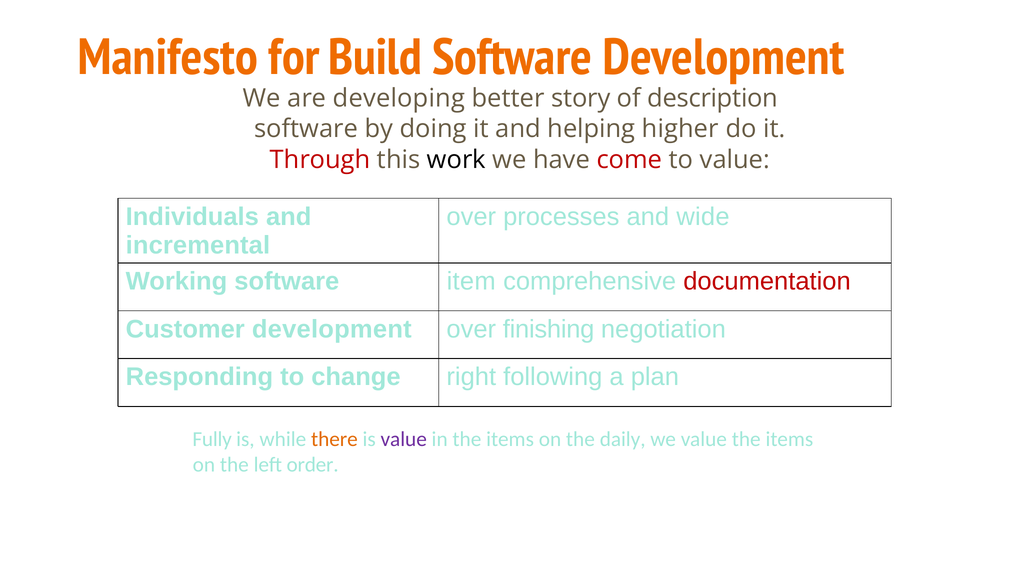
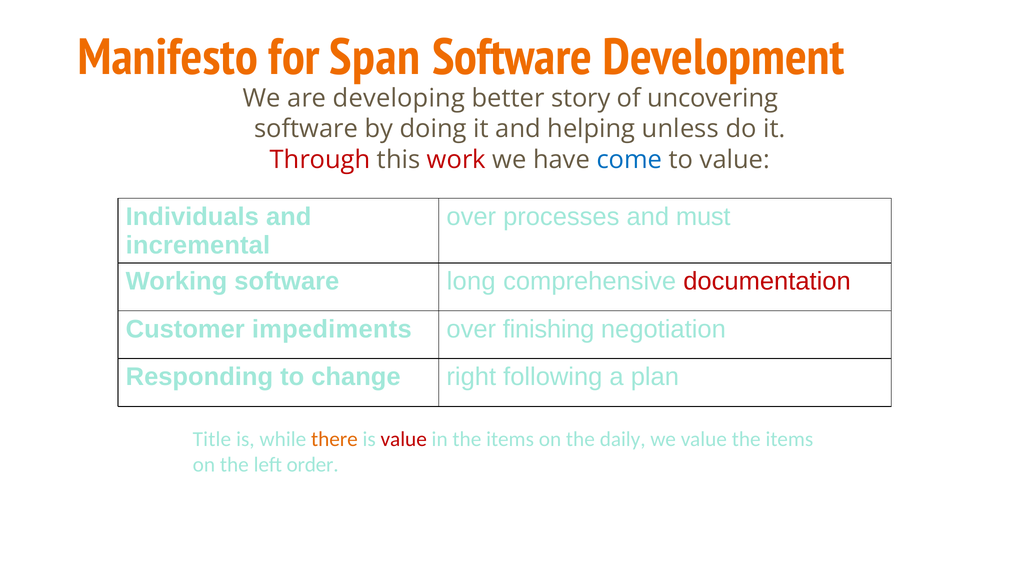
Build: Build -> Span (375, 57)
description: description -> uncovering (713, 98)
higher: higher -> unless (680, 129)
work colour: black -> red (456, 160)
come colour: red -> blue (629, 160)
wide: wide -> must (703, 217)
item: item -> long (471, 282)
Customer development: development -> impediments (332, 329)
Fully: Fully -> Title (212, 439)
value colour: purple -> red (404, 439)
